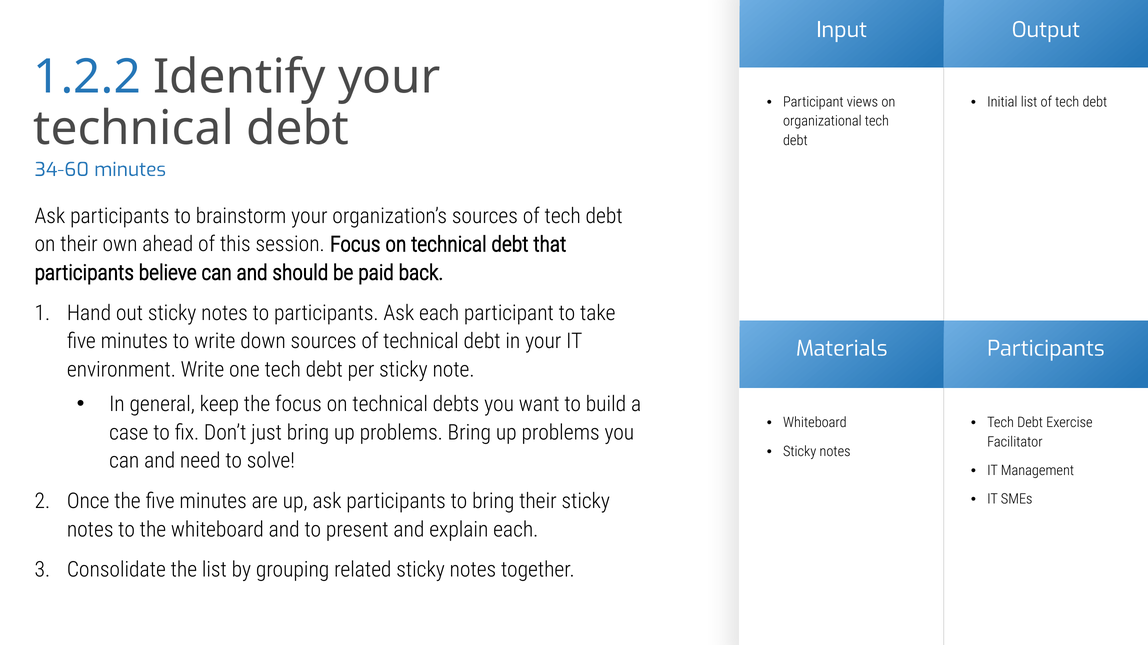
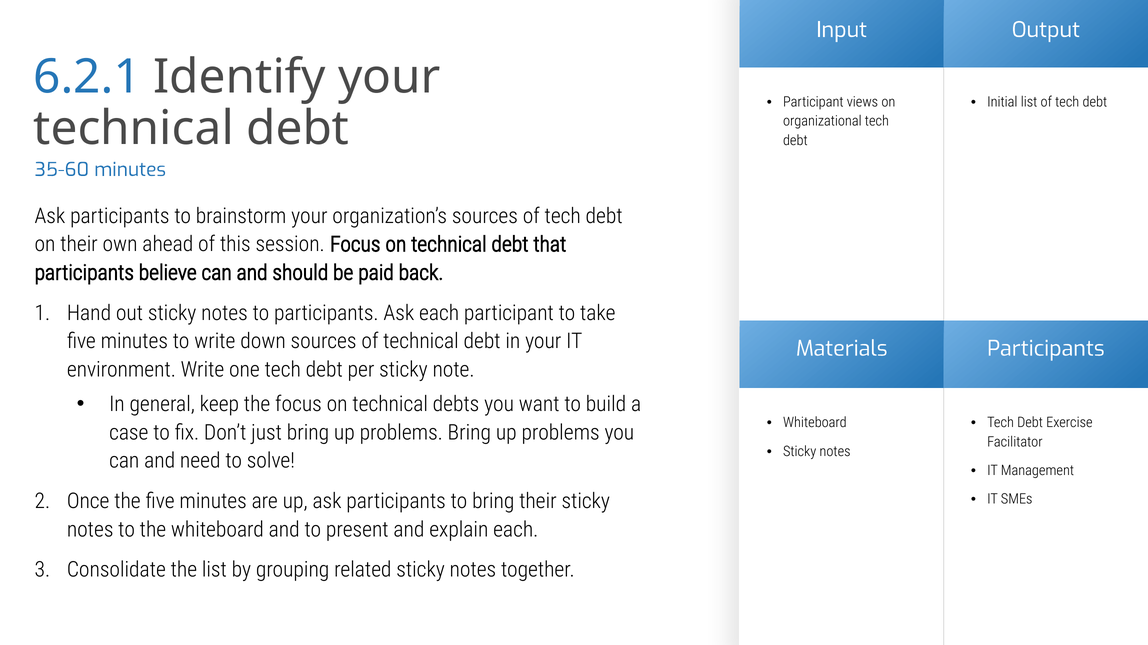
1.2.2: 1.2.2 -> 6.2.1 (87, 77)
34-60: 34-60 -> 35-60 (62, 170)
